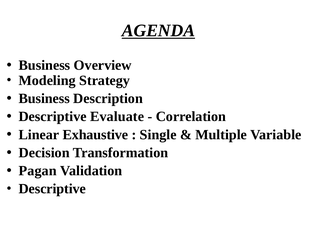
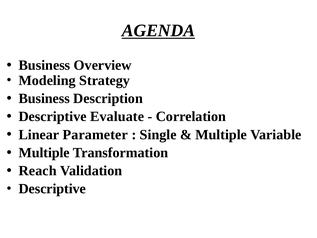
Exhaustive: Exhaustive -> Parameter (95, 134)
Decision: Decision -> Multiple (44, 153)
Pagan: Pagan -> Reach (38, 171)
